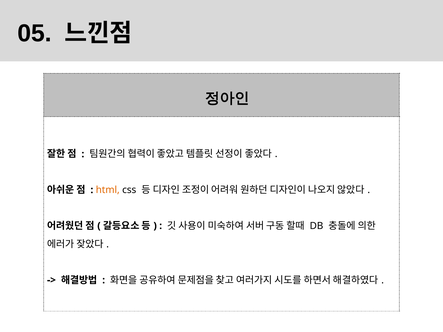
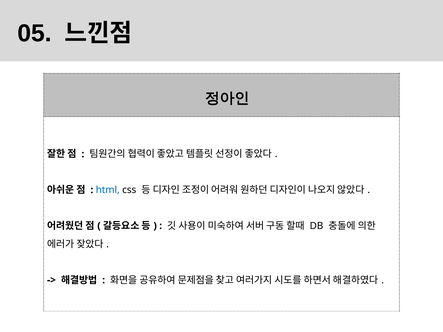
html colour: orange -> blue (108, 190)
